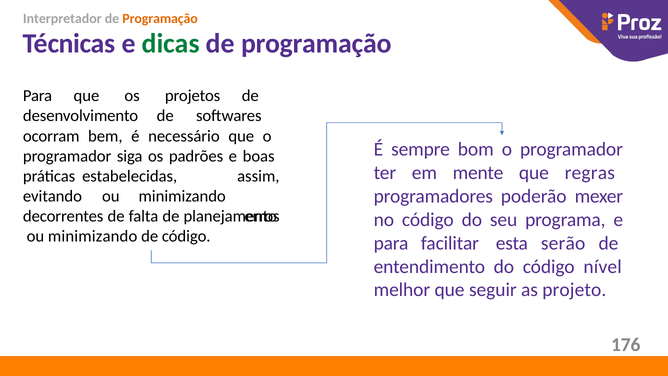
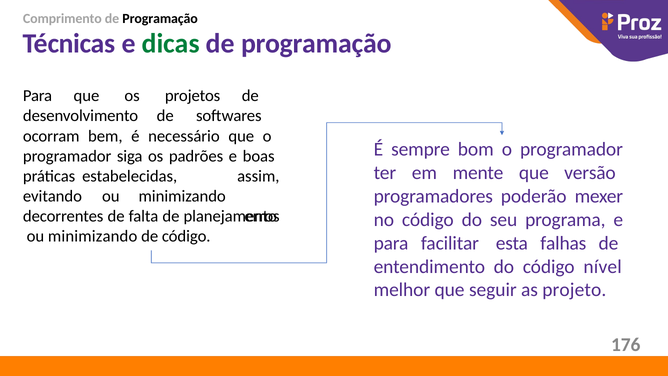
Interpretador: Interpretador -> Comprimento (62, 19)
Programação colour: orange -> black (160, 19)
regras: regras -> versão (590, 173)
serão: serão -> falhas (563, 243)
